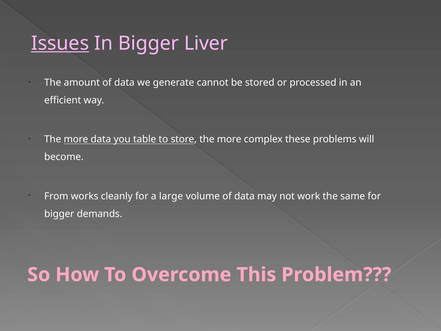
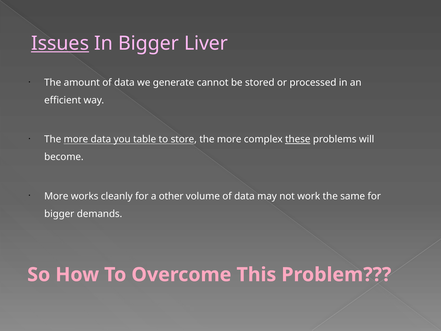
these underline: none -> present (298, 139)
From: From -> More (56, 196)
large: large -> other (171, 196)
